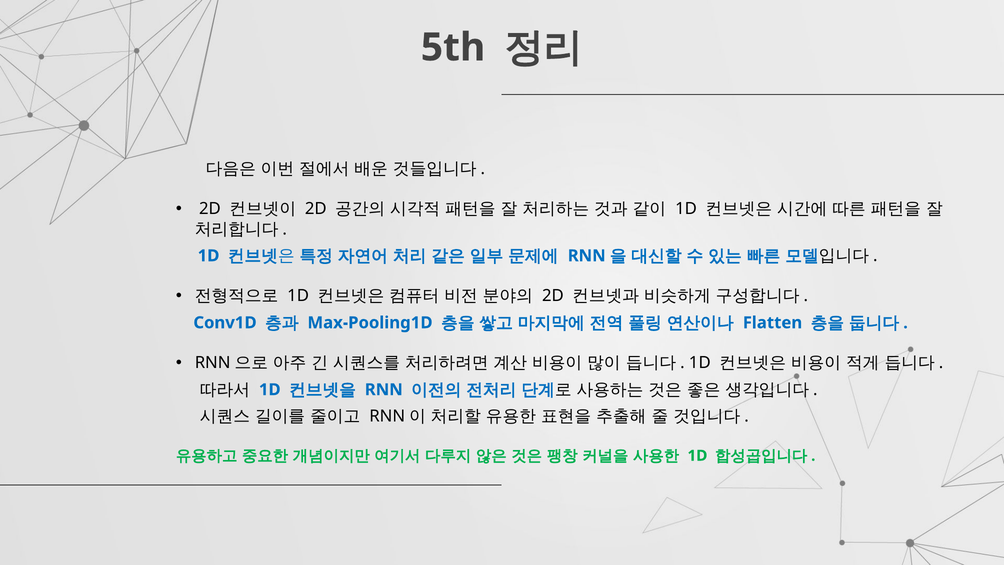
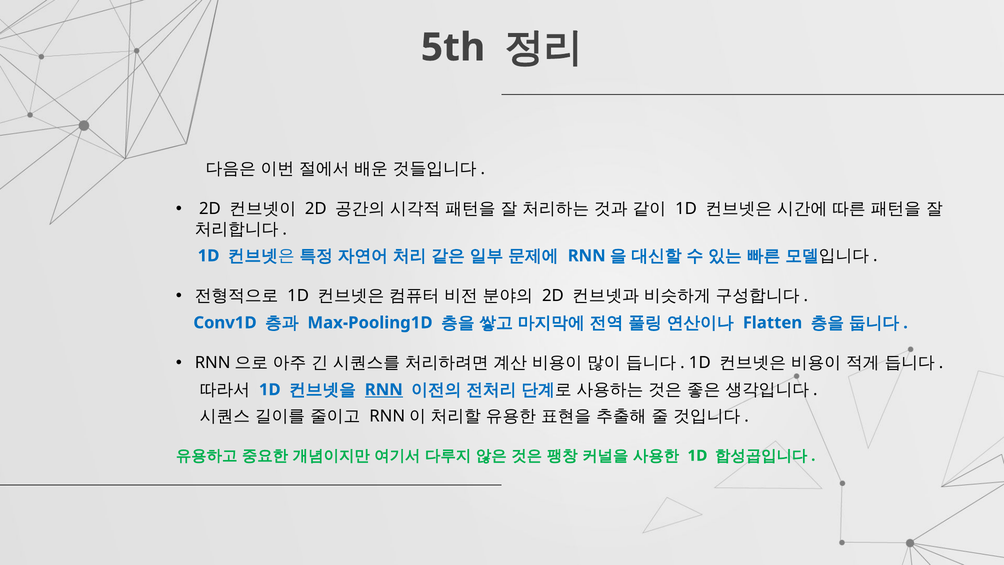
RNN underline: none -> present (384, 390)
